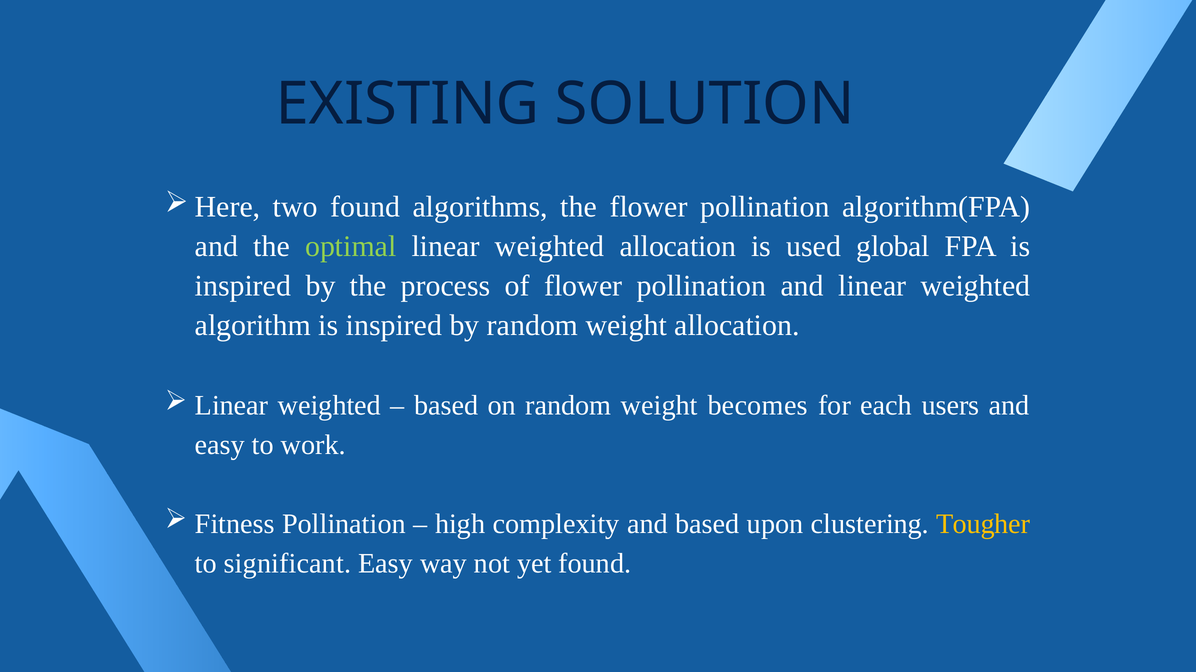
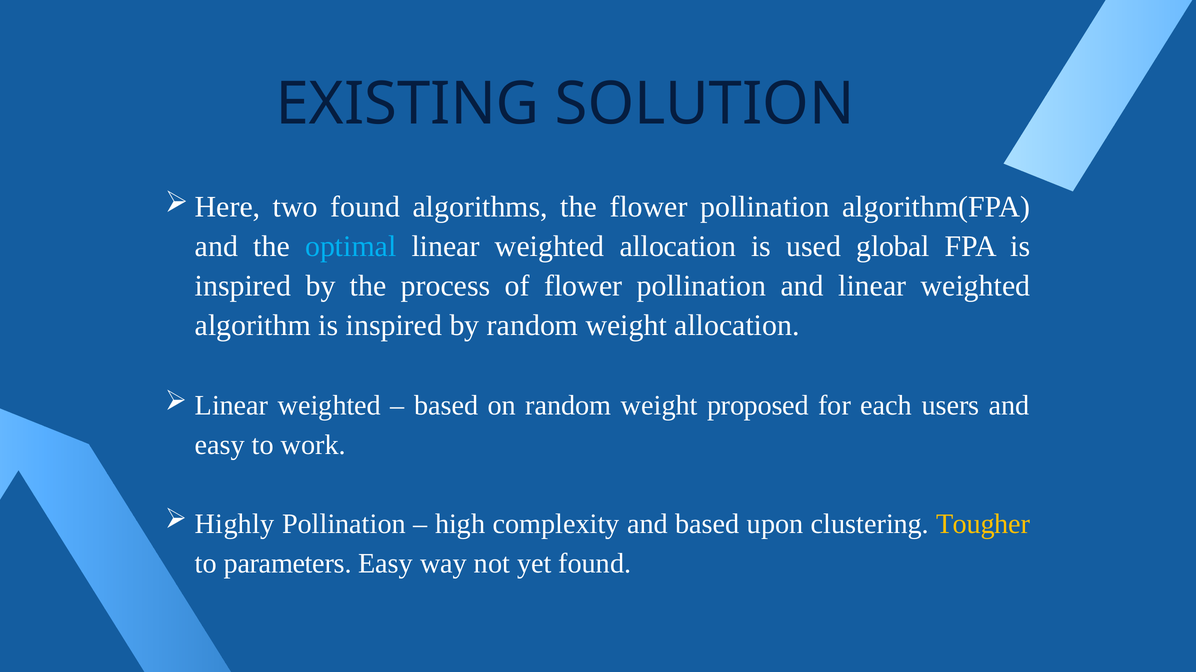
optimal colour: light green -> light blue (351, 247)
becomes: becomes -> proposed (758, 406)
Fitness: Fitness -> Highly (235, 524)
significant: significant -> parameters (288, 564)
